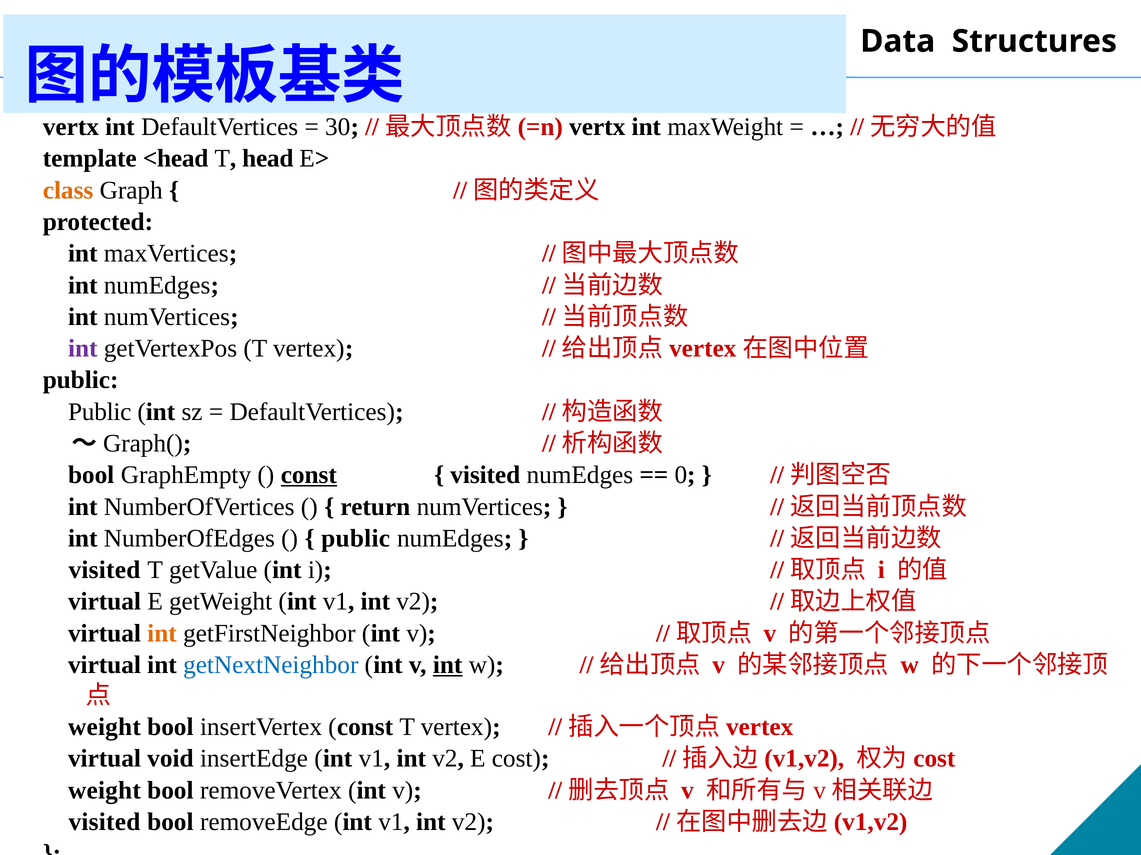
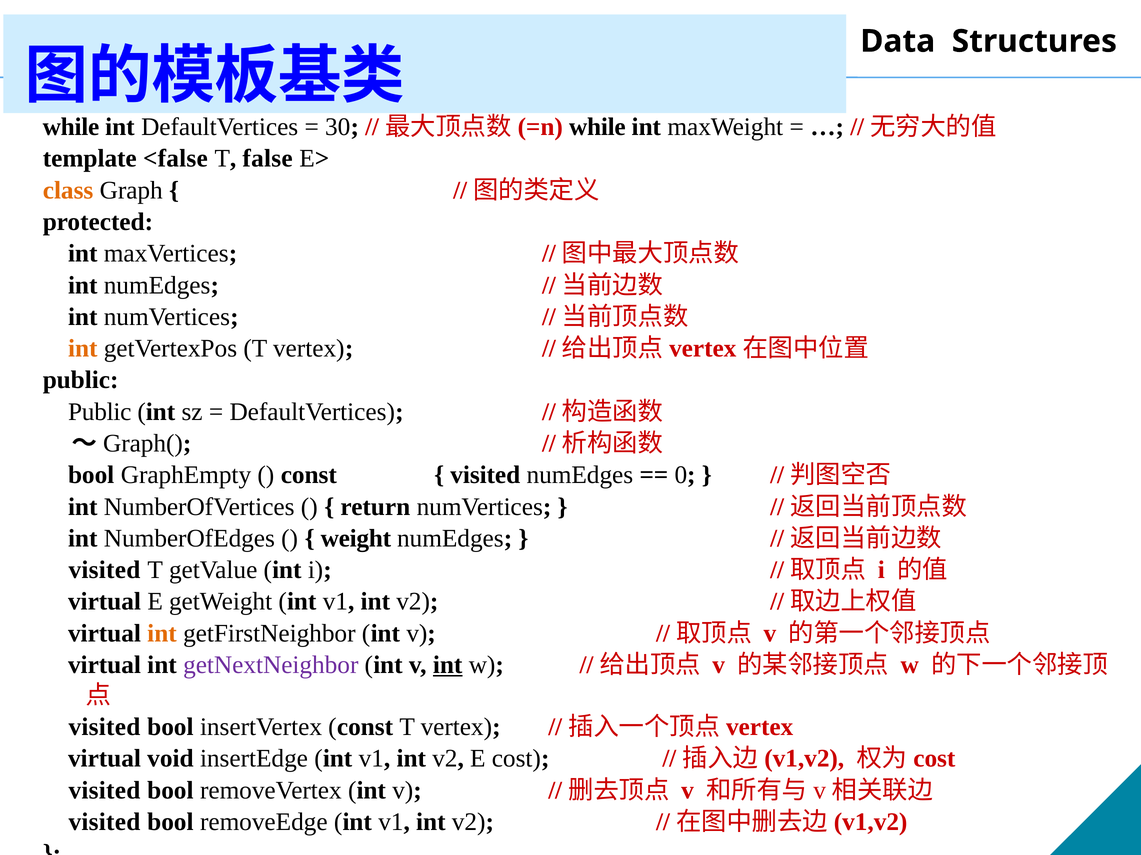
vertx: vertx -> while (71, 127)
vertx: vertx -> while (597, 127)
<head: <head -> <false (175, 159)
head: head -> false (268, 159)
int colour: purple -> orange (83, 349)
const underline: present -> none (309, 475)
public: public -> weight (356, 539)
getNextNeighbor colour: blue -> purple (271, 665)
weight: weight -> visited (104, 728)
weight: weight -> visited (104, 791)
